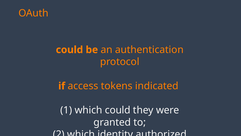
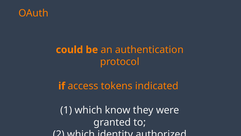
which could: could -> know (118, 110)
